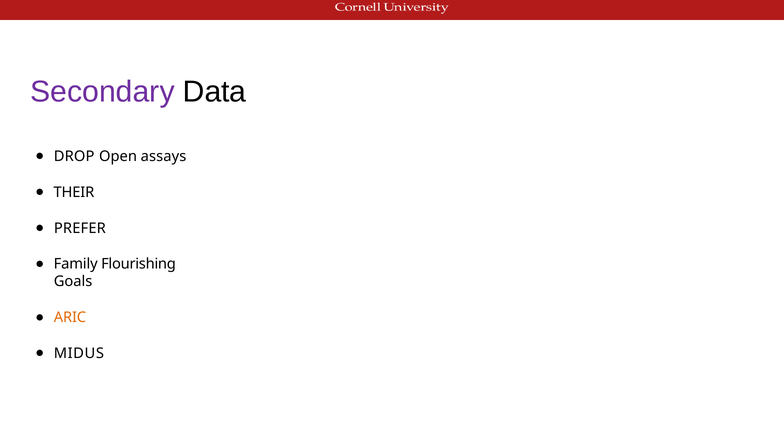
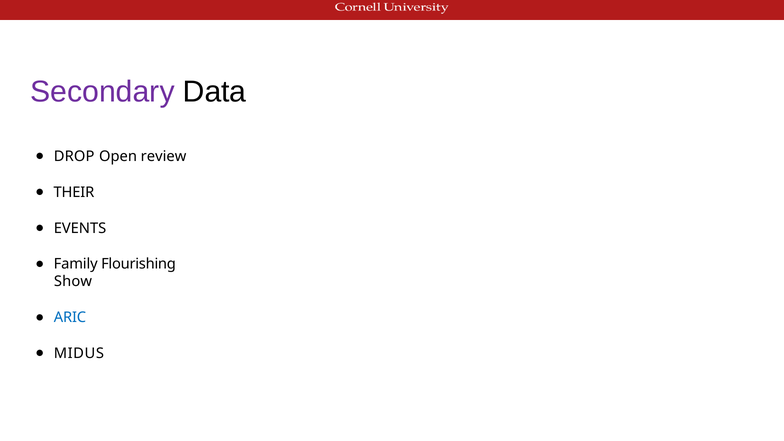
assays: assays -> review (164, 156)
PREFER: PREFER -> EVENTS (80, 228)
Goals: Goals -> Show (73, 282)
ARIC colour: orange -> blue (70, 318)
